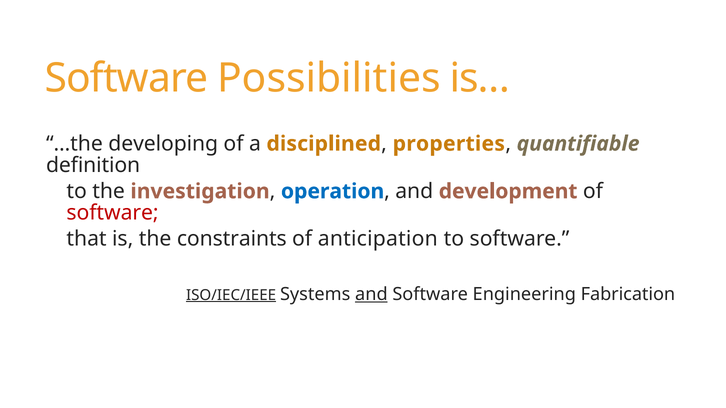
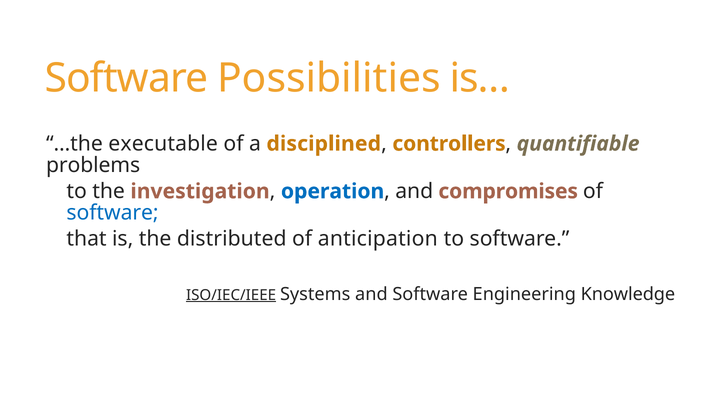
developing: developing -> executable (163, 144)
properties: properties -> controllers (449, 144)
definition: definition -> problems (93, 165)
development: development -> compromises (508, 192)
software colour: red -> blue (113, 213)
constraints: constraints -> distributed (232, 239)
and underline: present -> none (371, 294)
Fabrication: Fabrication -> Knowledge (628, 294)
